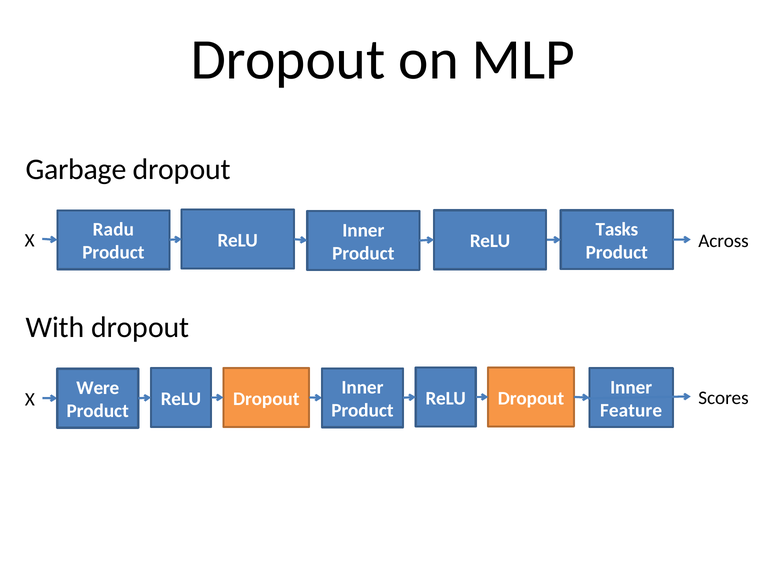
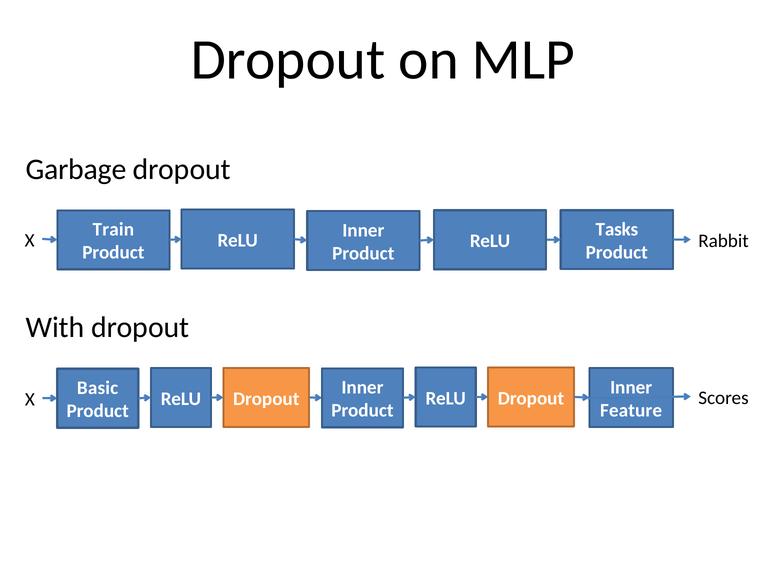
Radu: Radu -> Train (113, 230)
Across: Across -> Rabbit (723, 241)
Were: Were -> Basic (98, 388)
